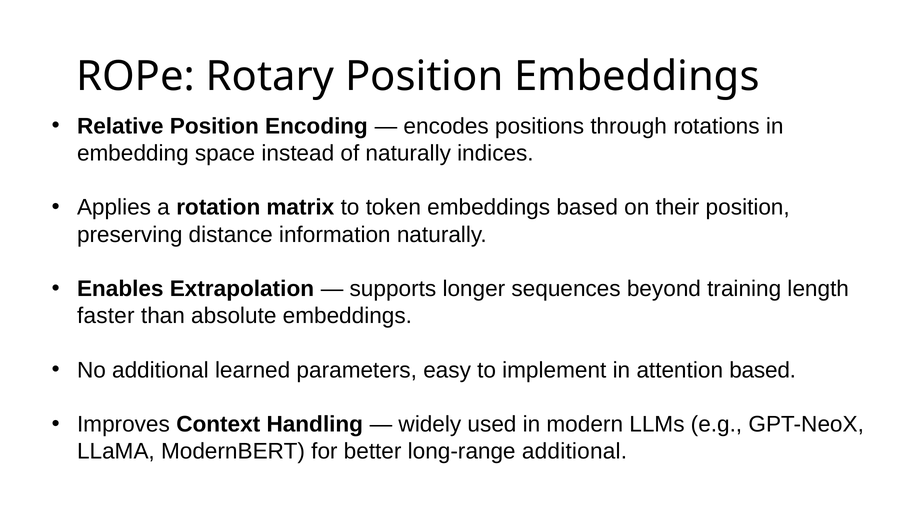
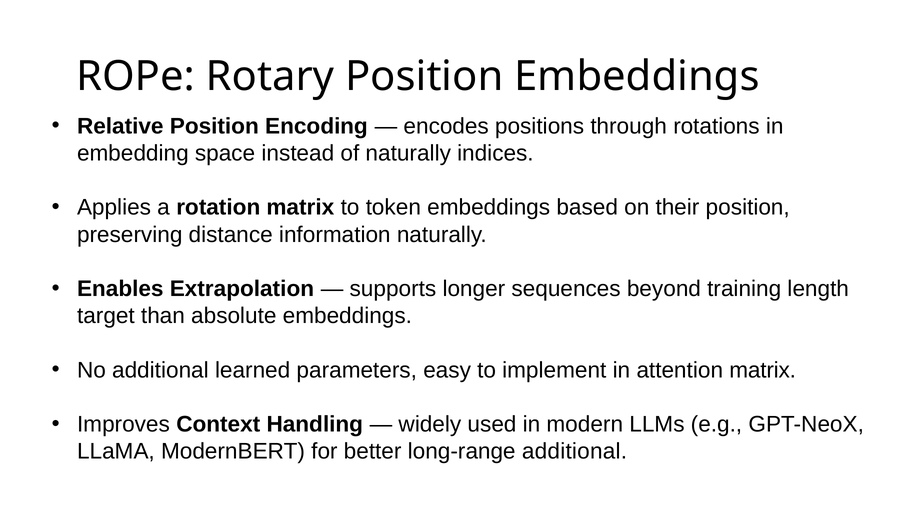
faster: faster -> target (106, 316)
attention based: based -> matrix (763, 370)
